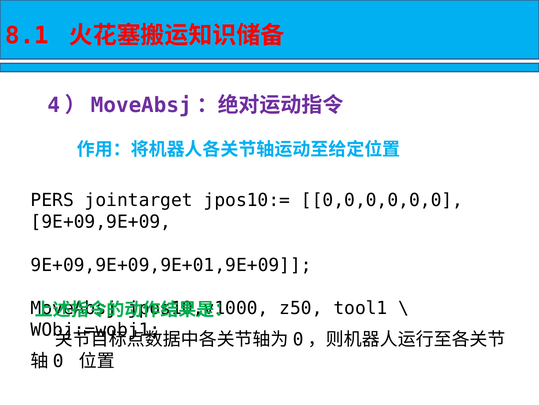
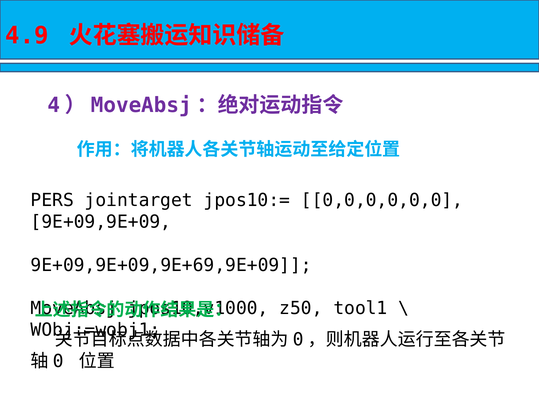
8.1: 8.1 -> 4.9 (27, 36)
9E+09,9E+09,9E+01,9E+09: 9E+09,9E+09,9E+01,9E+09 -> 9E+09,9E+09,9E+69,9E+09 (171, 265)
